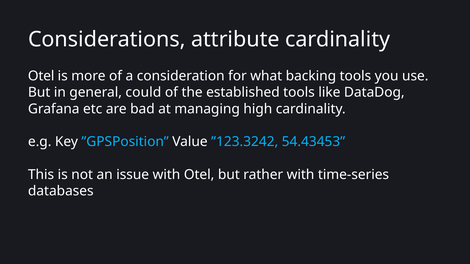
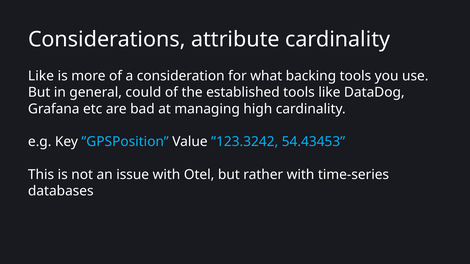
Otel: Otel -> Like (41, 76)
